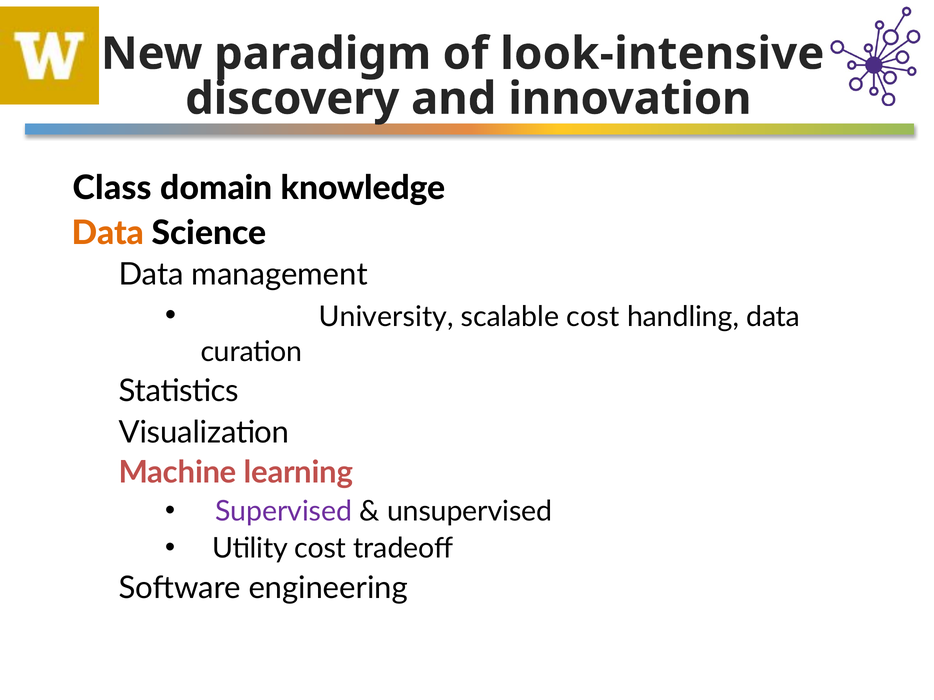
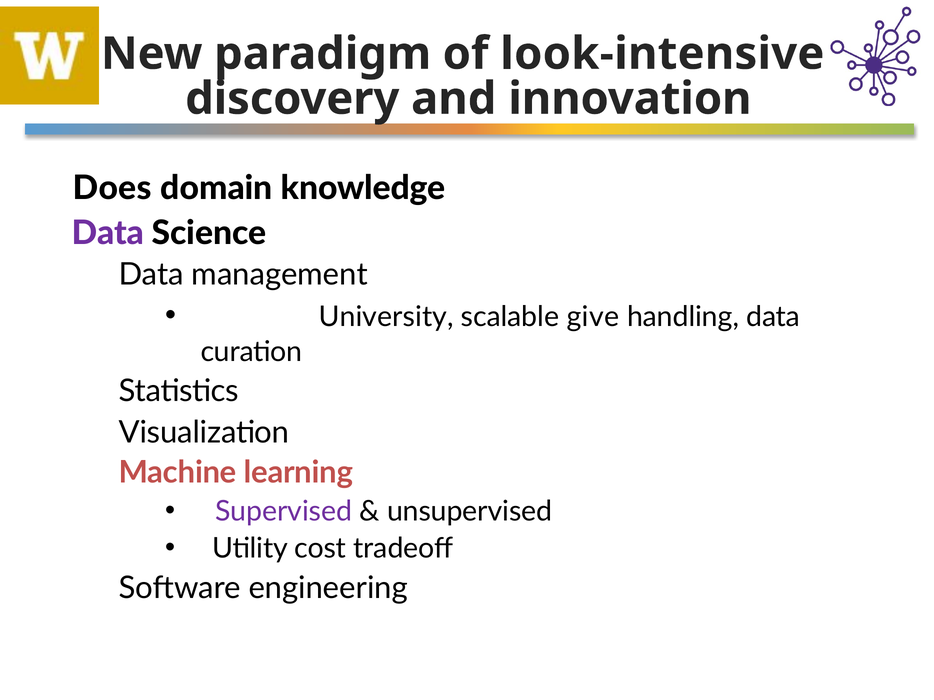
Class: Class -> Does (112, 188)
Data colour: orange -> purple (108, 233)
scalable cost: cost -> give (593, 317)
